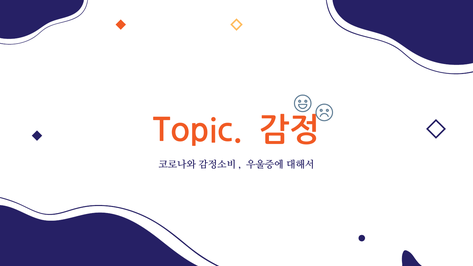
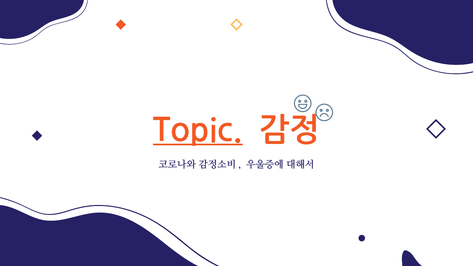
Topic underline: none -> present (198, 131)
